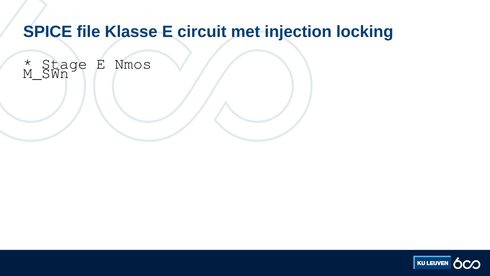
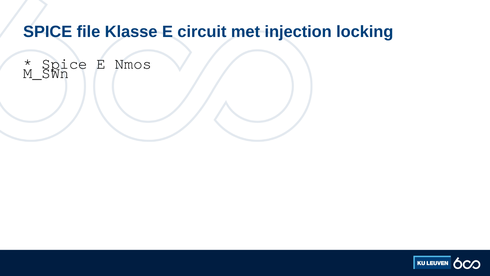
Stage: Stage -> Spice (64, 64)
